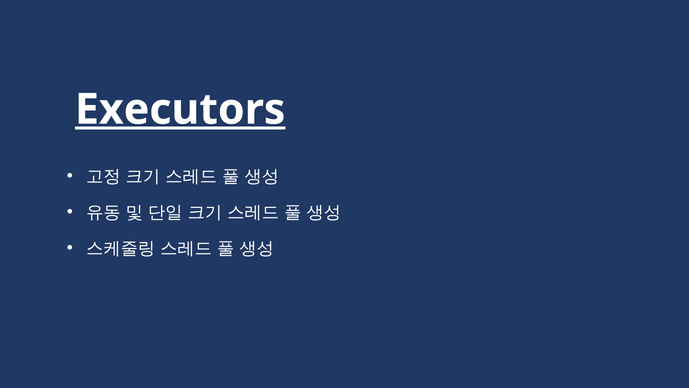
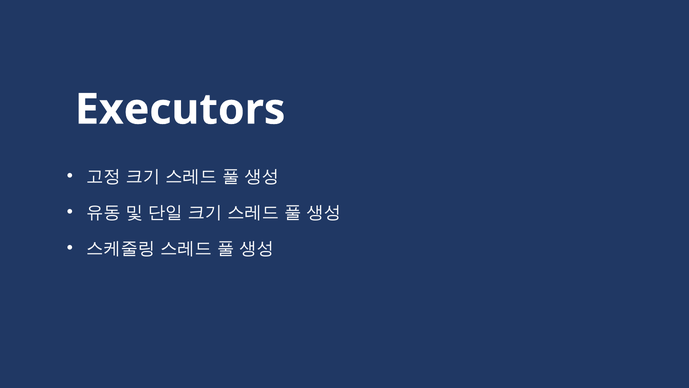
Executors underline: present -> none (180, 109)
